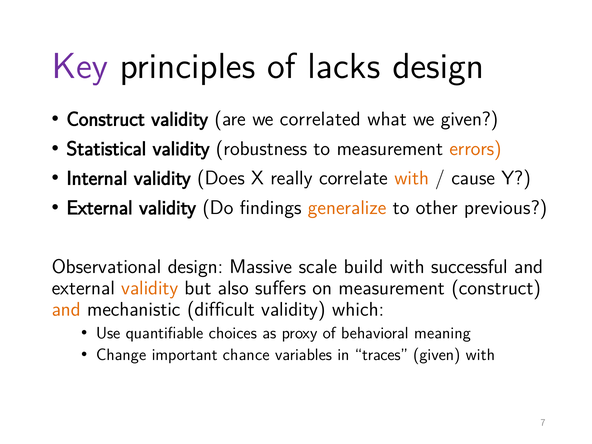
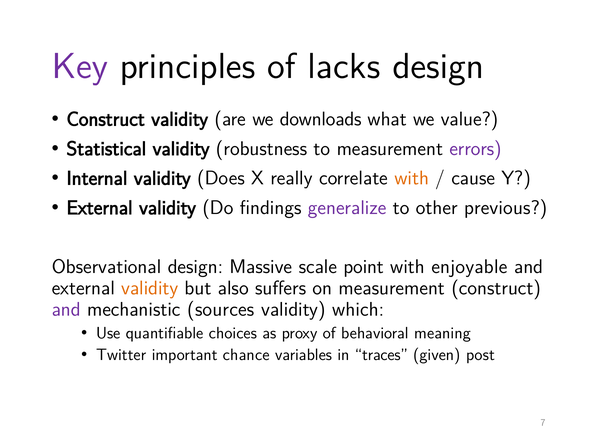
correlated: correlated -> downloads (321, 119)
we given: given -> value (470, 119)
errors colour: orange -> purple (476, 149)
generalize colour: orange -> purple (347, 208)
build: build -> point (364, 267)
successful: successful -> enjoyable (469, 267)
and colour: orange -> purple (66, 309)
difficult: difficult -> sources (221, 309)
Change: Change -> Twitter (121, 355)
given with: with -> post (481, 355)
